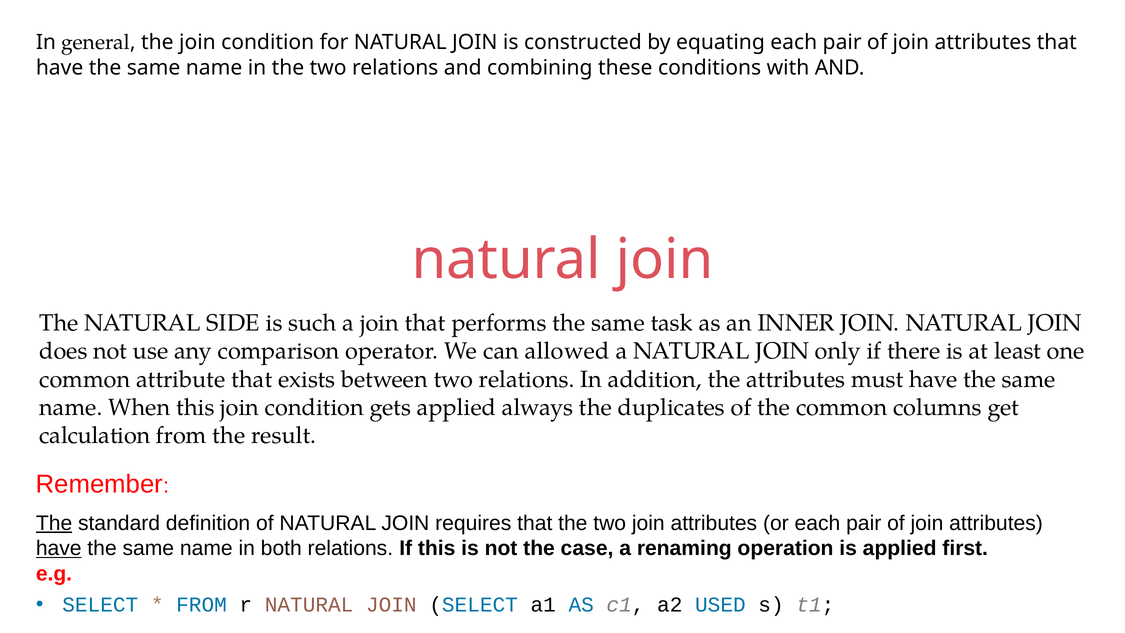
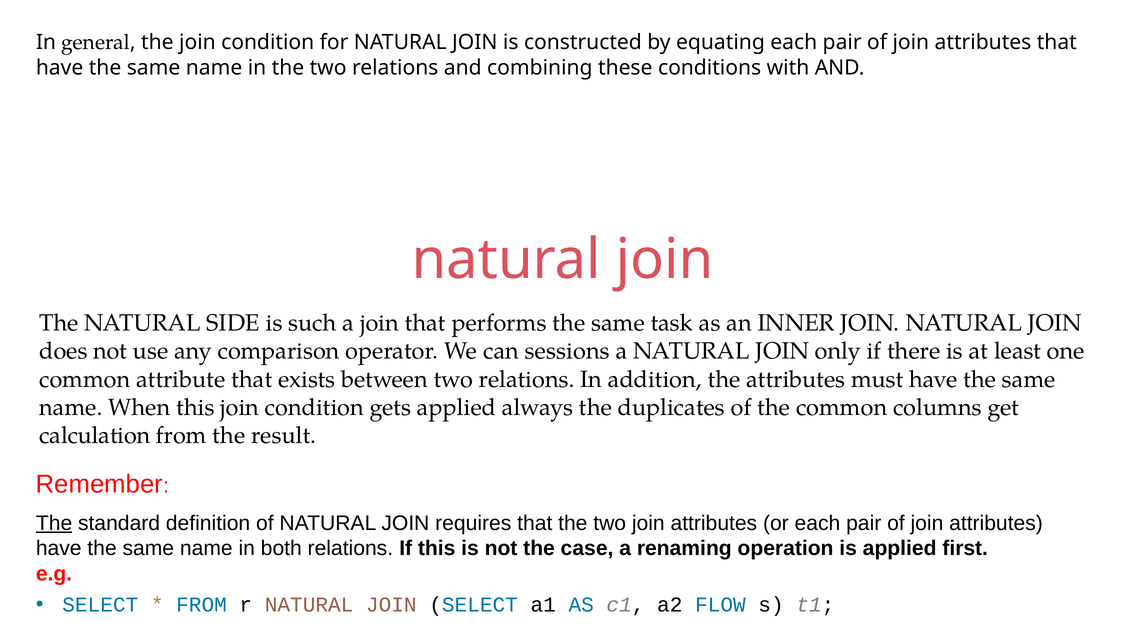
allowed: allowed -> sessions (567, 351)
have underline: present -> none (59, 548)
USED: USED -> FLOW (720, 605)
